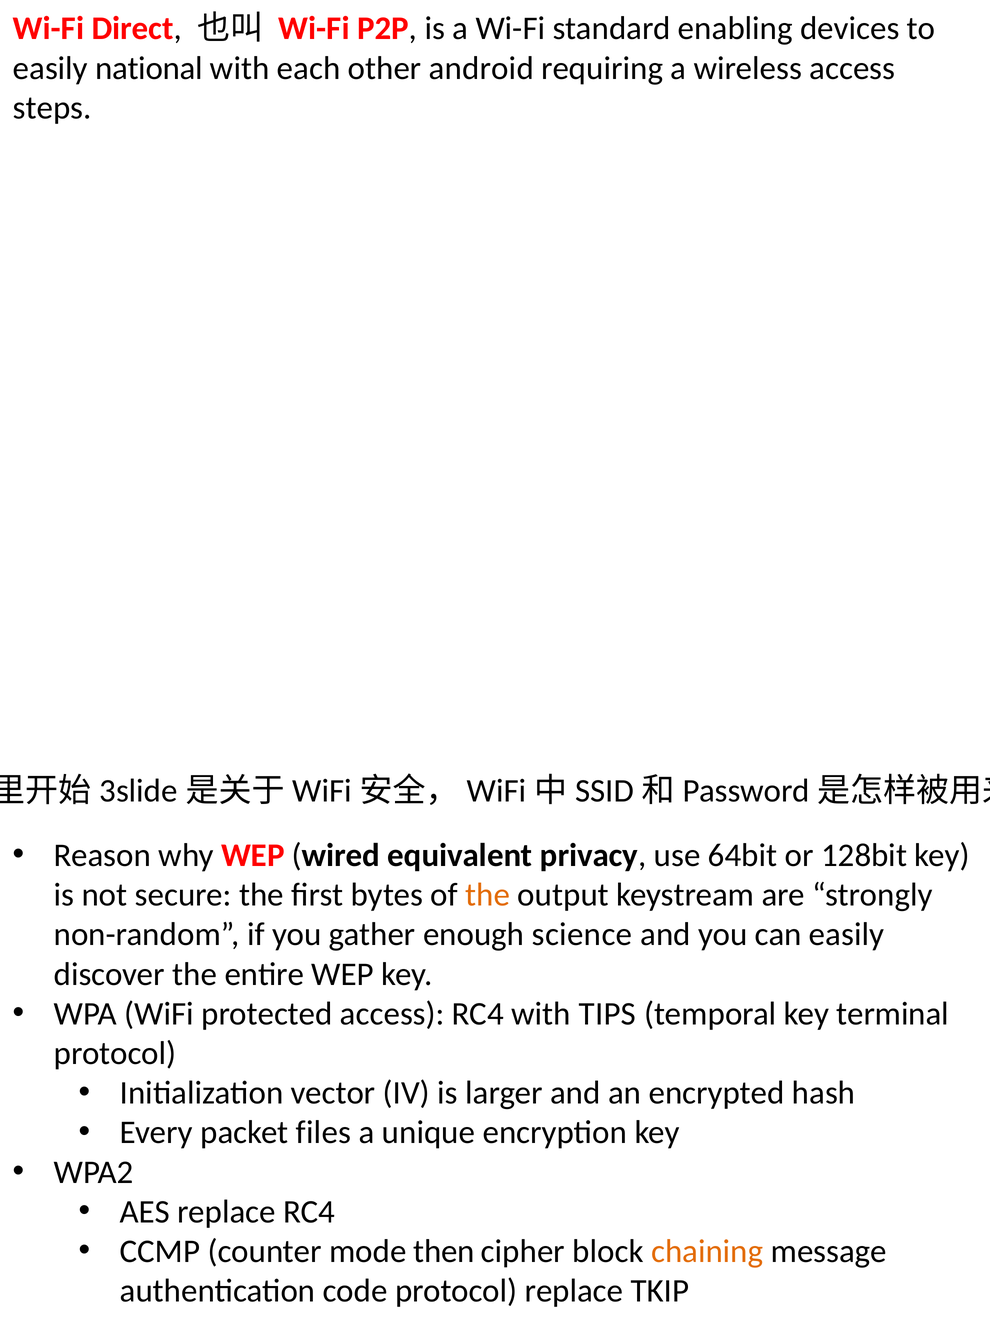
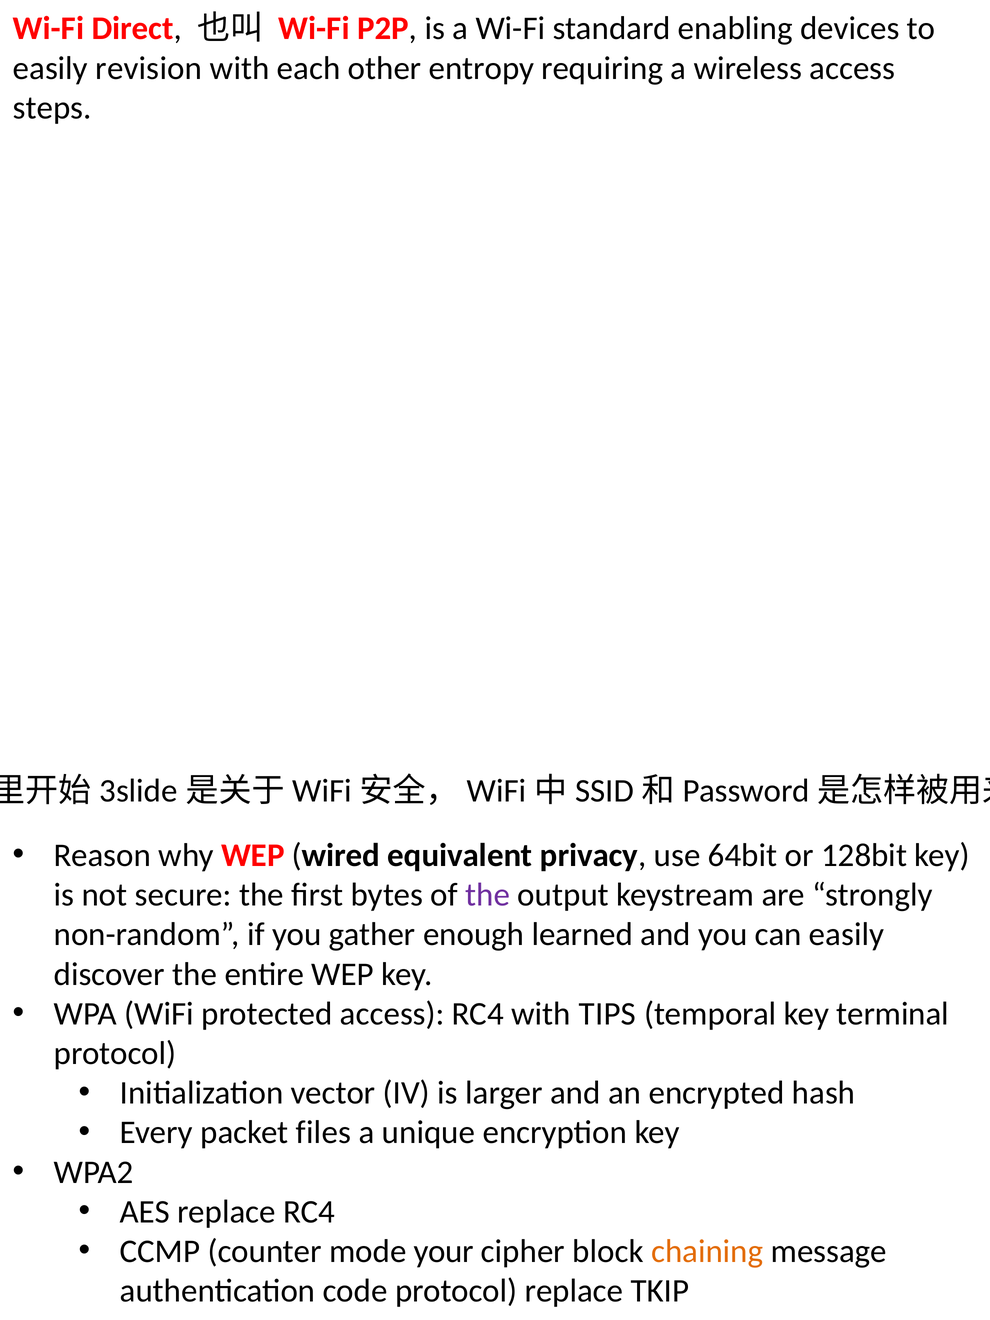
national: national -> revision (149, 68)
android: android -> entropy (482, 68)
the colour: orange -> purple (488, 895)
science: science -> learned (582, 935)
then: then -> your (444, 1251)
